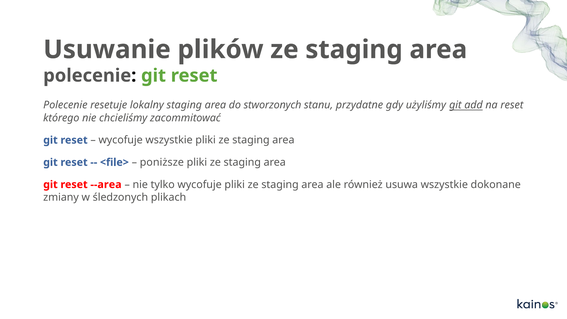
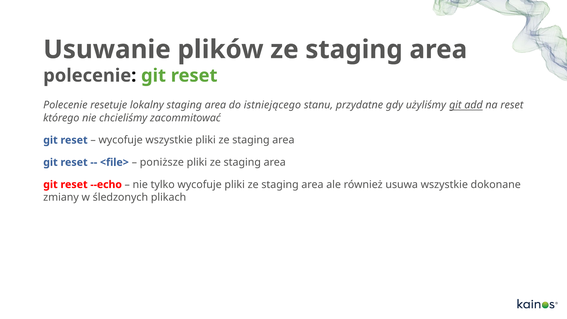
stworzonych: stworzonych -> istniejącego (272, 105)
--area: --area -> --echo (106, 185)
